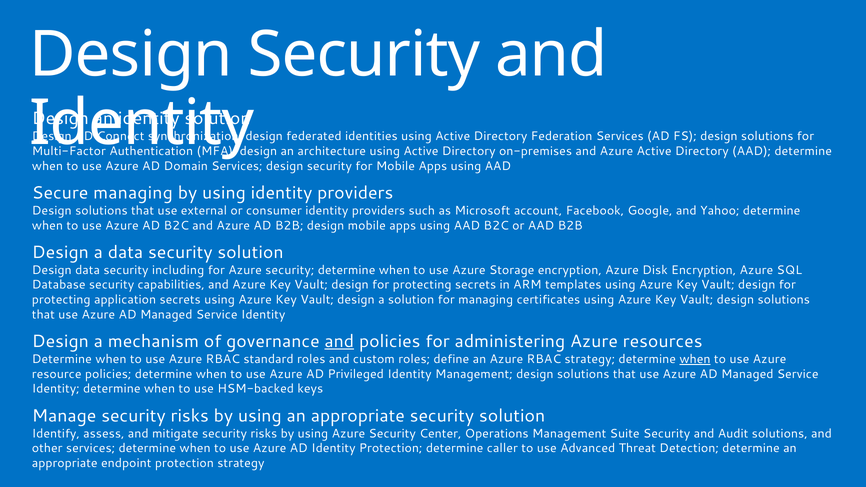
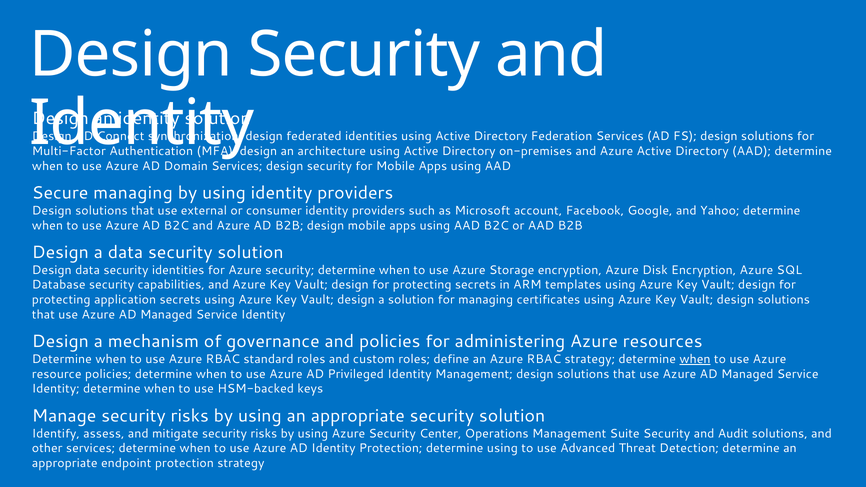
security including: including -> identities (178, 270)
and underline: present -> none (339, 342)
determine caller: caller -> using (502, 448)
